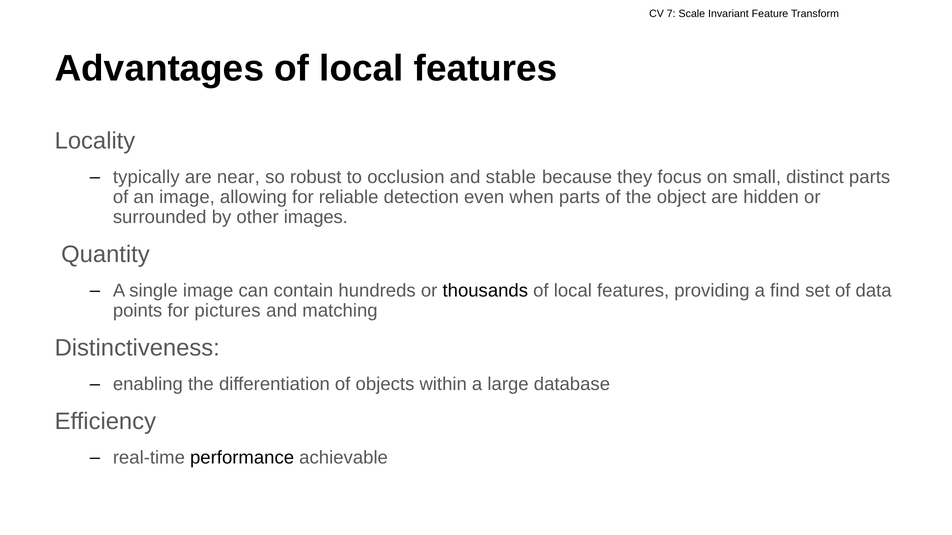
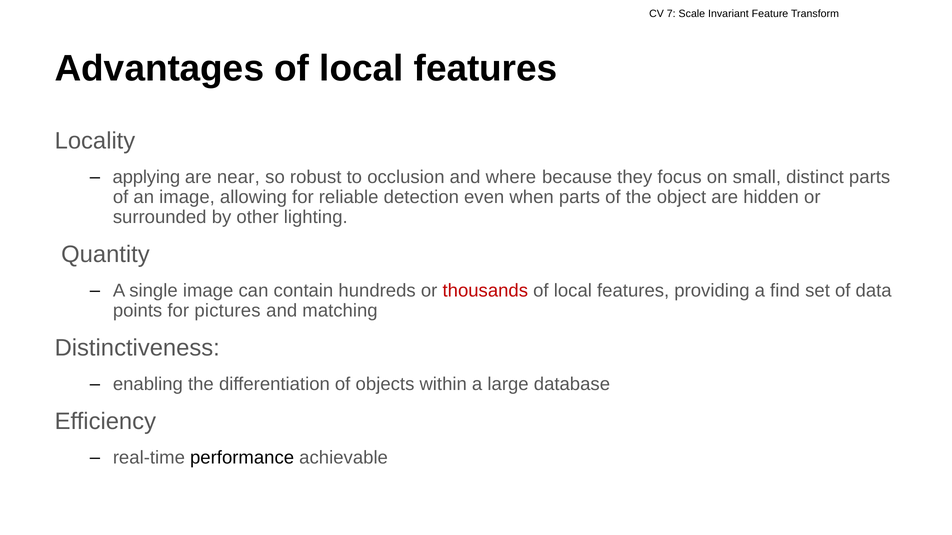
typically: typically -> applying (146, 177)
stable: stable -> where (511, 177)
images: images -> lighting (316, 217)
thousands colour: black -> red (485, 291)
